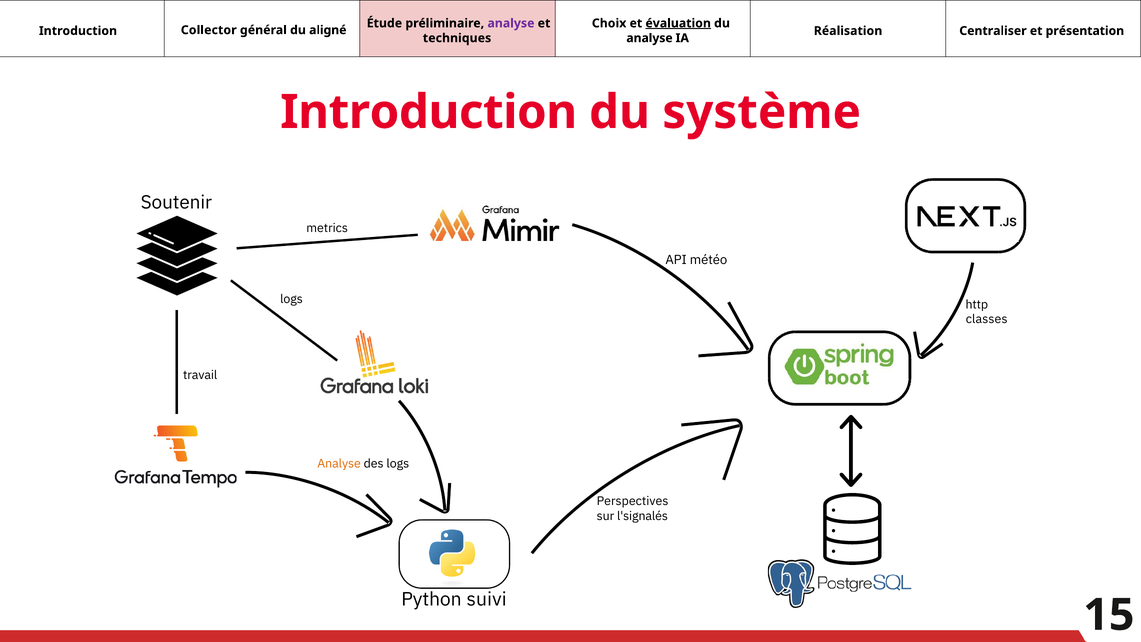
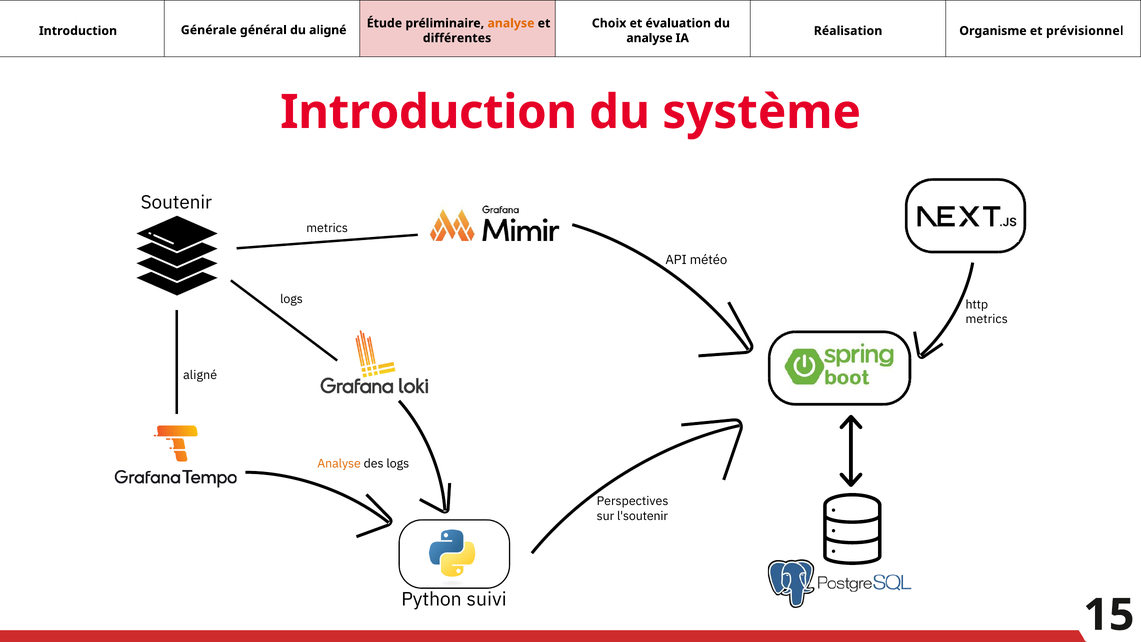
analyse colour: purple -> orange (511, 23)
évaluation underline: present -> none (678, 23)
Collector: Collector -> Générale (209, 30)
Centraliser: Centraliser -> Organisme (993, 31)
présentation: présentation -> prévisionnel (1085, 31)
techniques: techniques -> différentes (457, 38)
classes: classes -> metrics (987, 319)
travail: travail -> aligné (200, 375)
l'signalés: l'signalés -> l'soutenir (642, 516)
